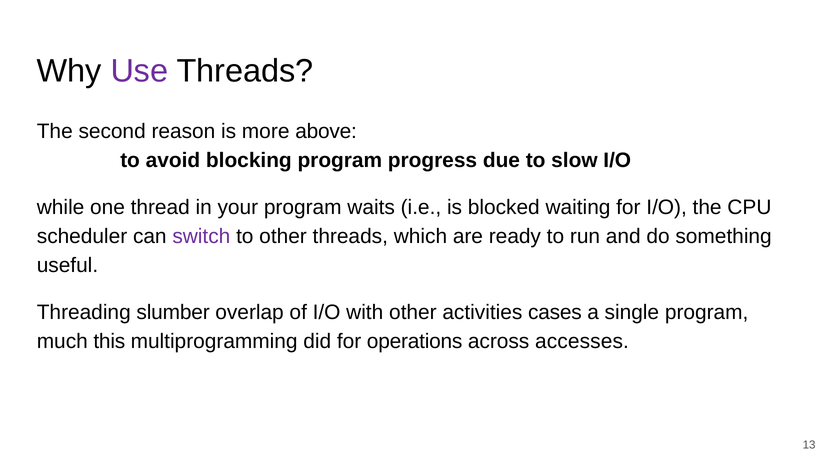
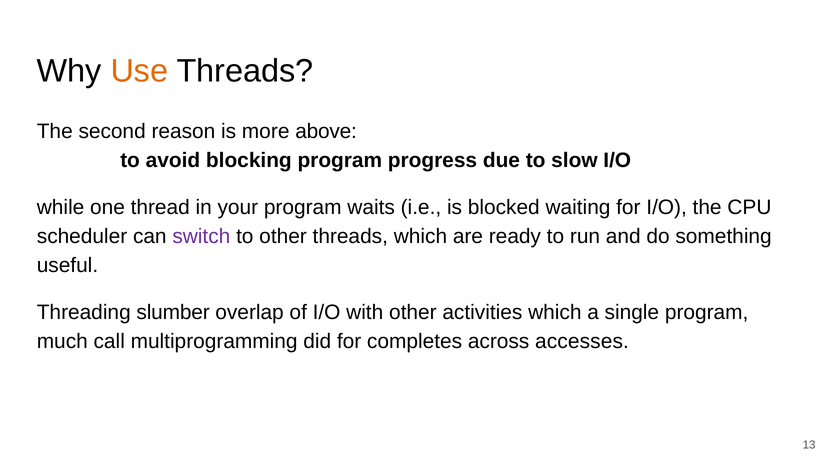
Use colour: purple -> orange (139, 71)
activities cases: cases -> which (555, 312)
this: this -> call (109, 341)
operations: operations -> completes (415, 341)
